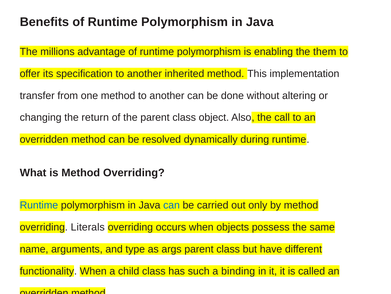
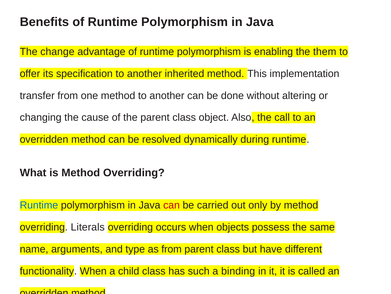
millions: millions -> change (57, 52)
return: return -> cause (95, 117)
can colour: blue -> red (172, 205)
as args: args -> from (172, 249)
